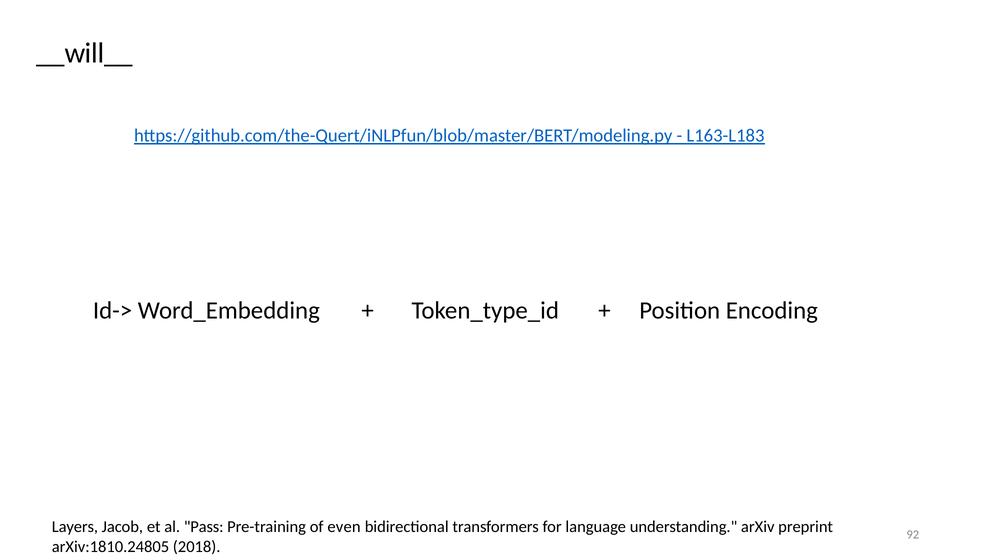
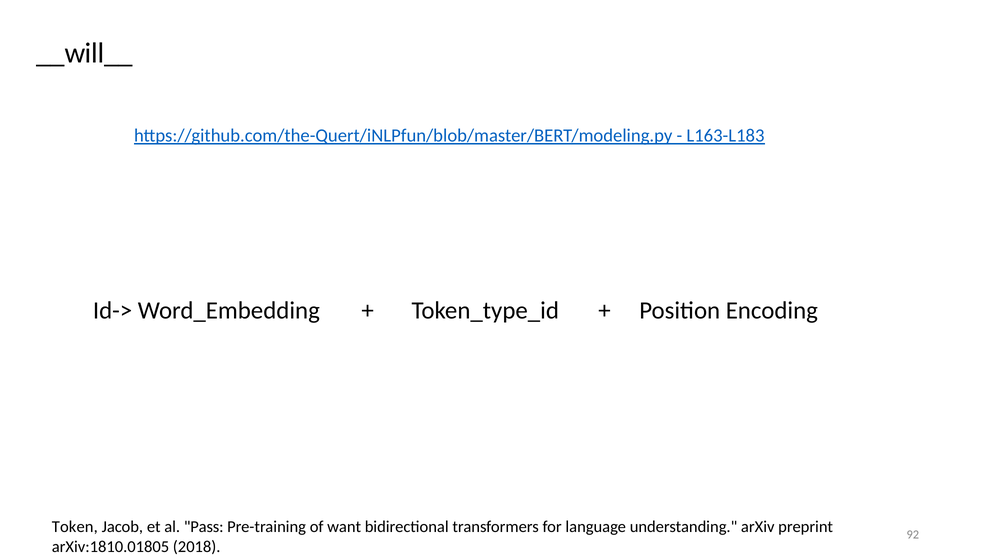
Layers: Layers -> Token (75, 527)
even: even -> want (344, 527)
arXiv:1810.24805: arXiv:1810.24805 -> arXiv:1810.01805 (111, 547)
